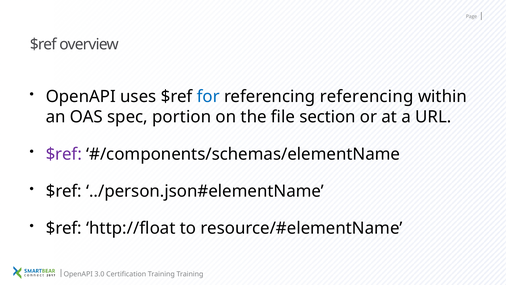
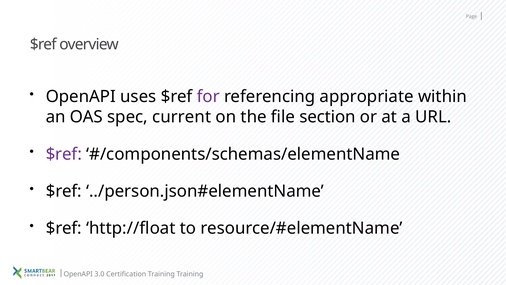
for colour: blue -> purple (208, 97)
referencing referencing: referencing -> appropriate (367, 97)
portion: portion -> current (182, 117)
